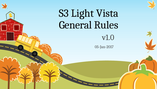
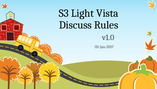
General: General -> Discuss (75, 25)
